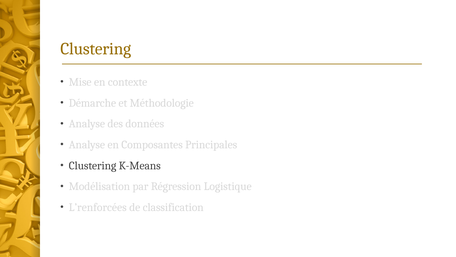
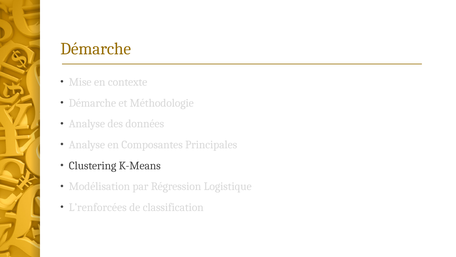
Clustering: Clustering -> Démarche (96, 49)
